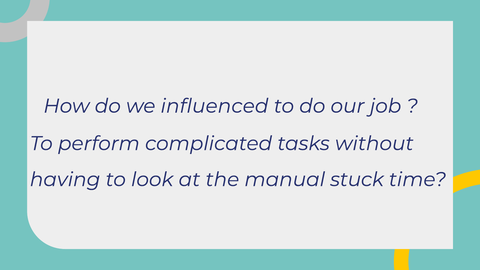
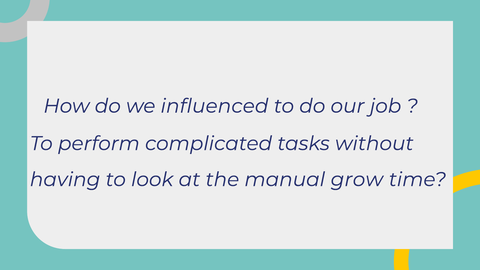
stuck: stuck -> grow (357, 180)
